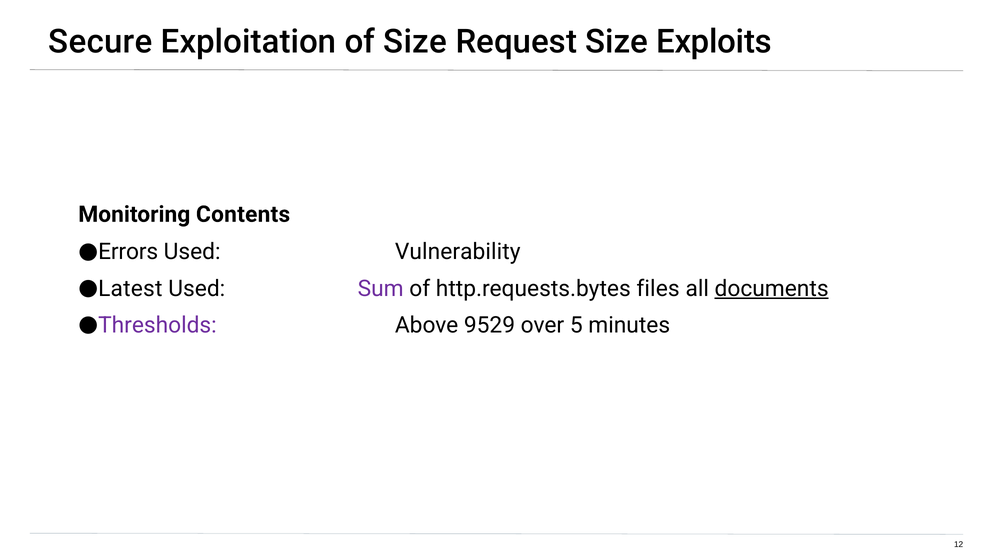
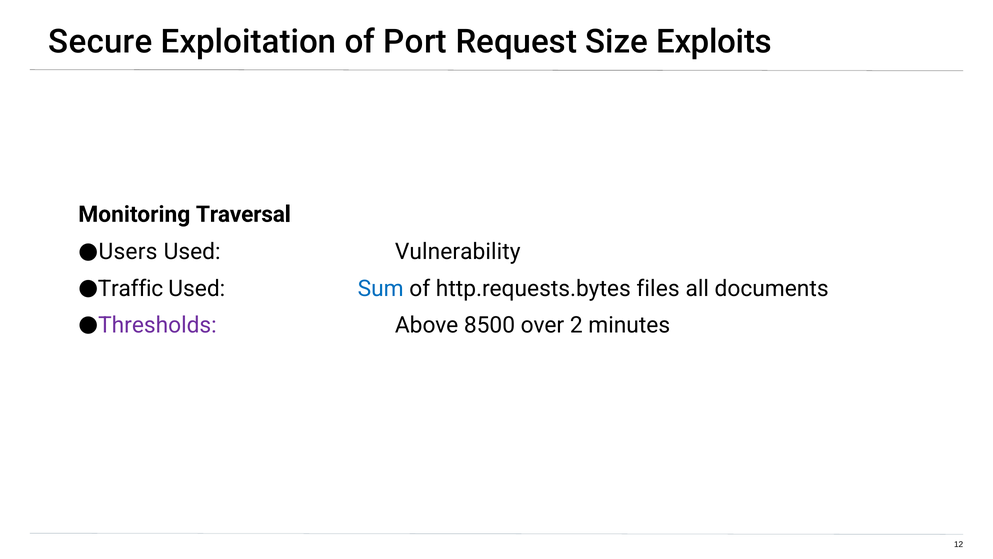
of Size: Size -> Port (415, 42)
Contents: Contents -> Traversal (243, 214)
Errors: Errors -> Users (128, 252)
Latest: Latest -> Traffic (131, 288)
Sum colour: purple -> blue (381, 288)
documents underline: present -> none (772, 288)
9529: 9529 -> 8500 (489, 325)
5: 5 -> 2 (576, 325)
